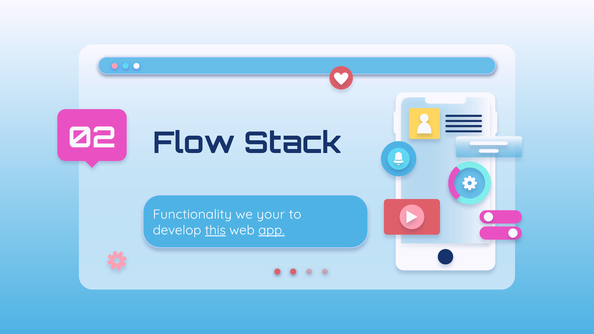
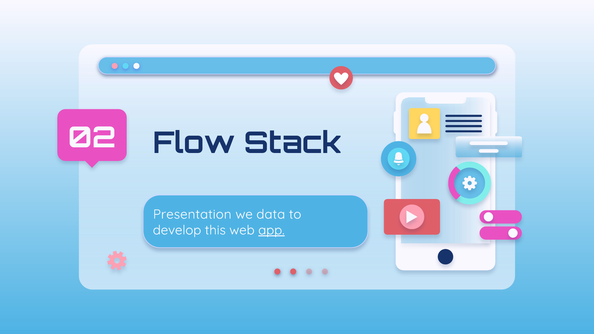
Functionality: Functionality -> Presentation (192, 214)
your: your -> data (271, 214)
this underline: present -> none (215, 230)
